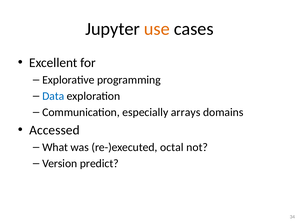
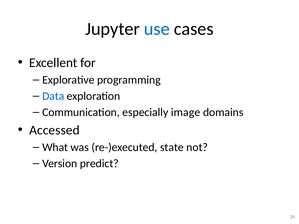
use colour: orange -> blue (157, 29)
arrays: arrays -> image (186, 112)
octal: octal -> state (172, 147)
